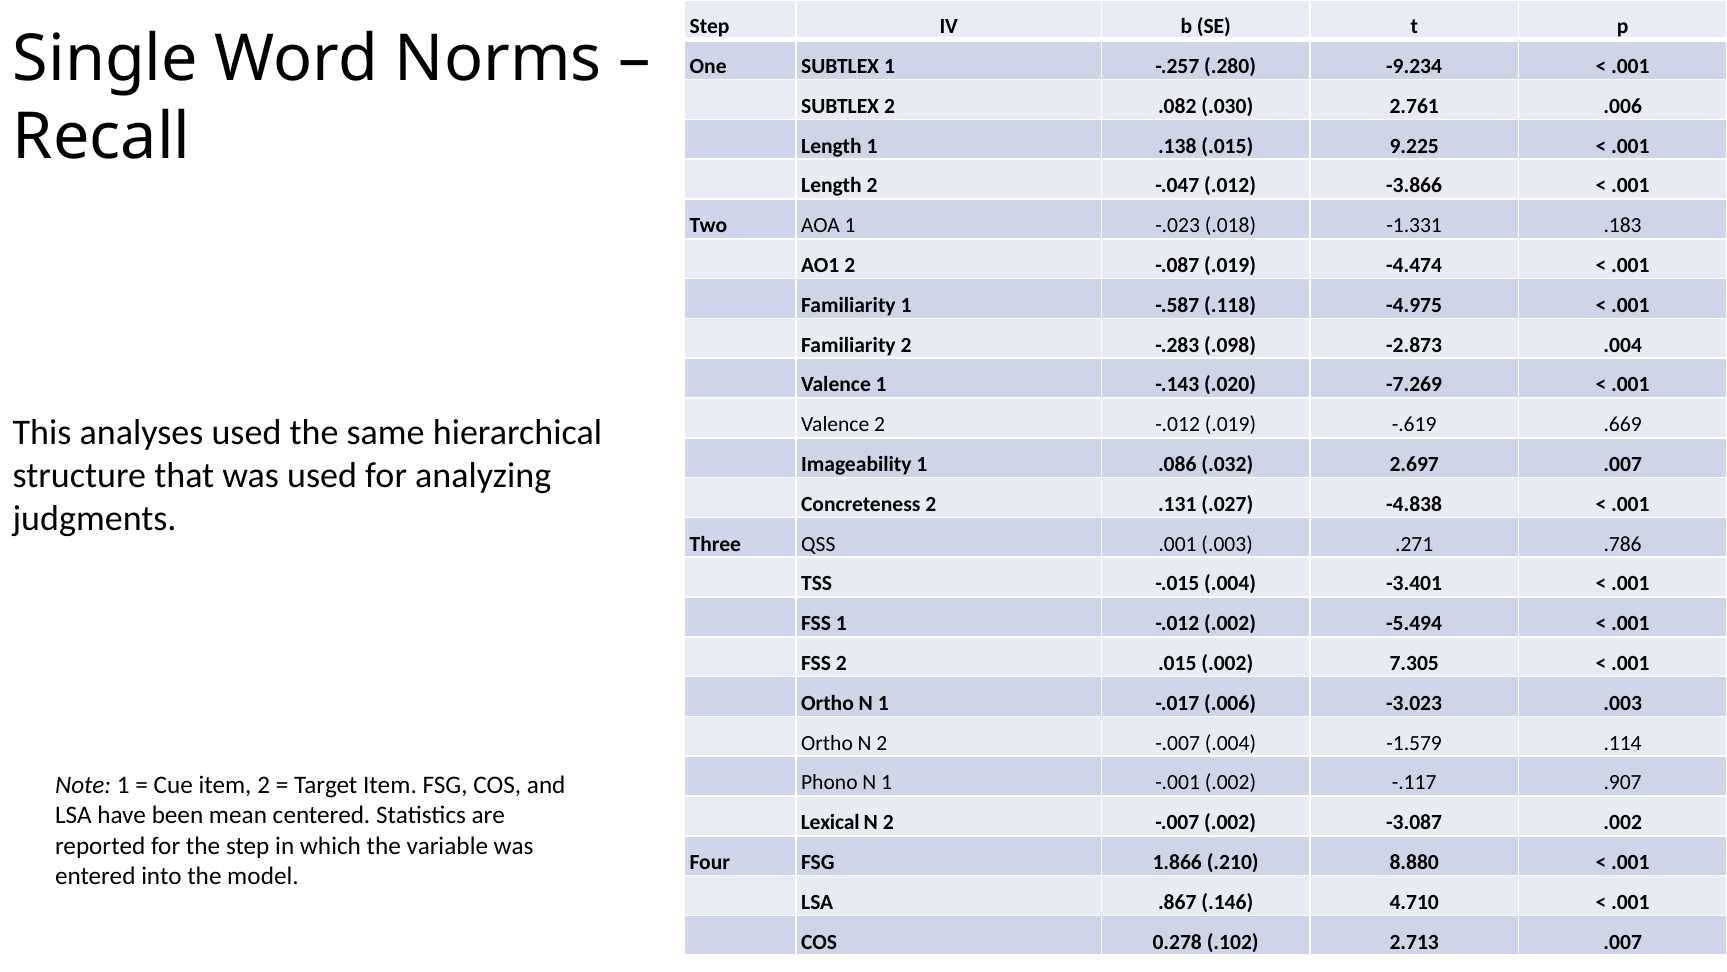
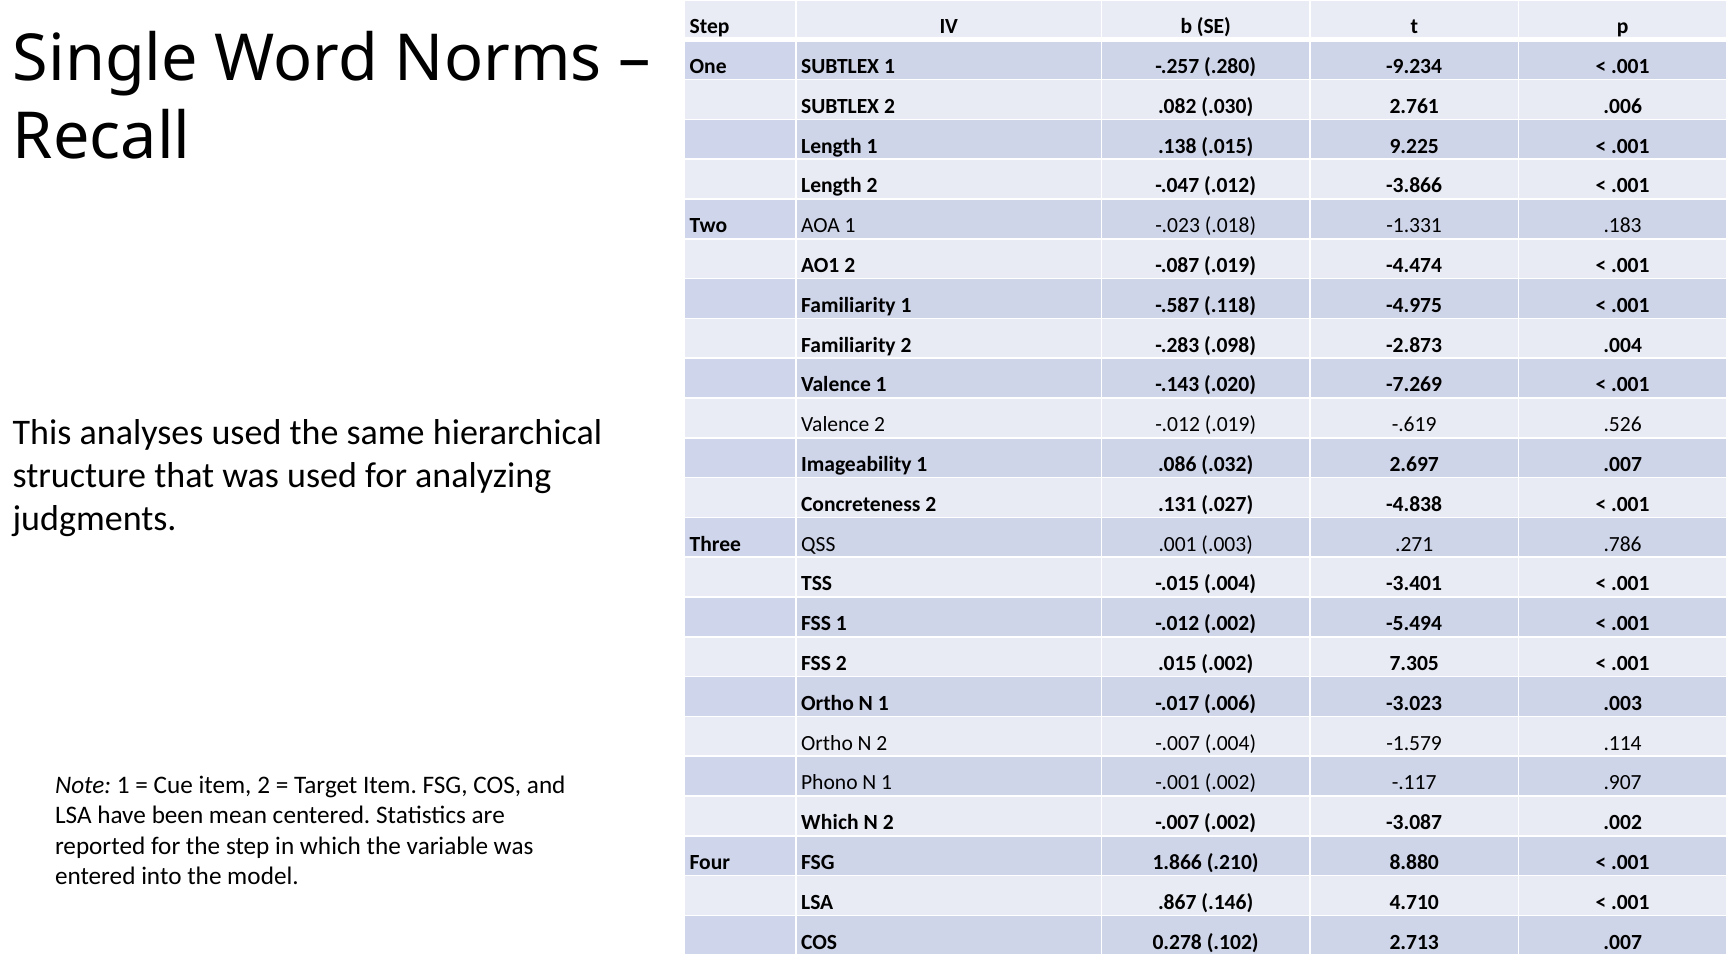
.669: .669 -> .526 (1623, 424)
Lexical: Lexical -> Which (830, 822)
